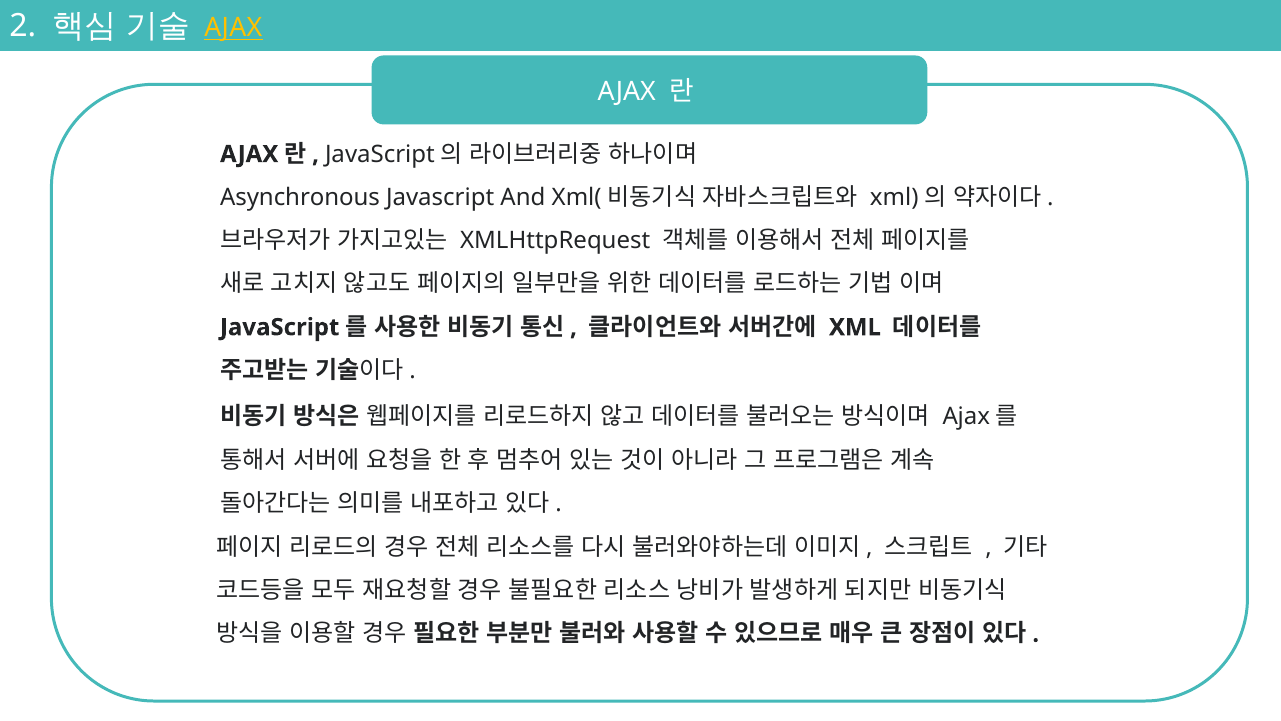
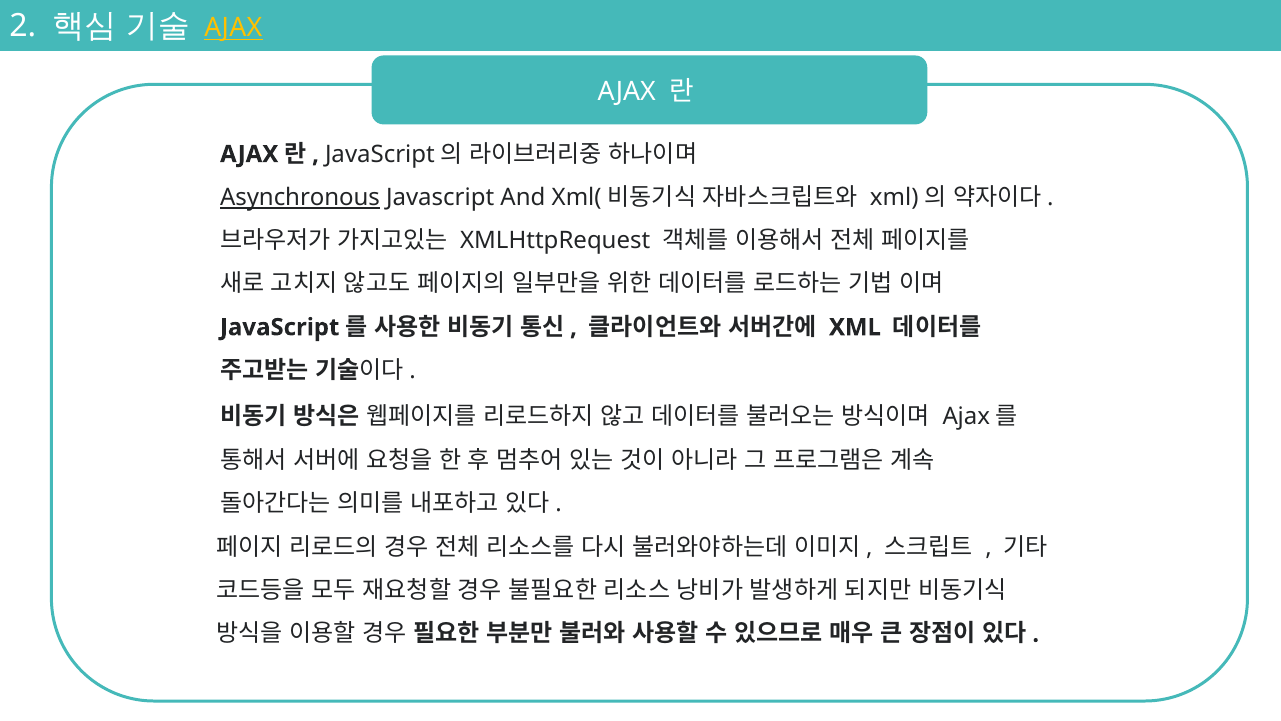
Asynchronous underline: none -> present (300, 197)
